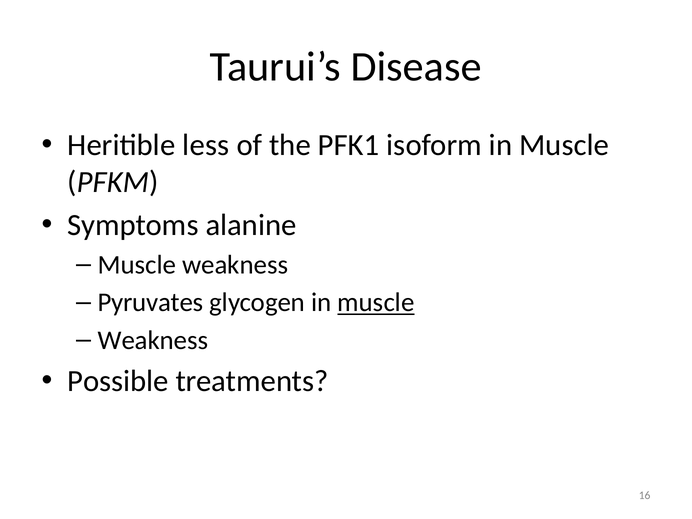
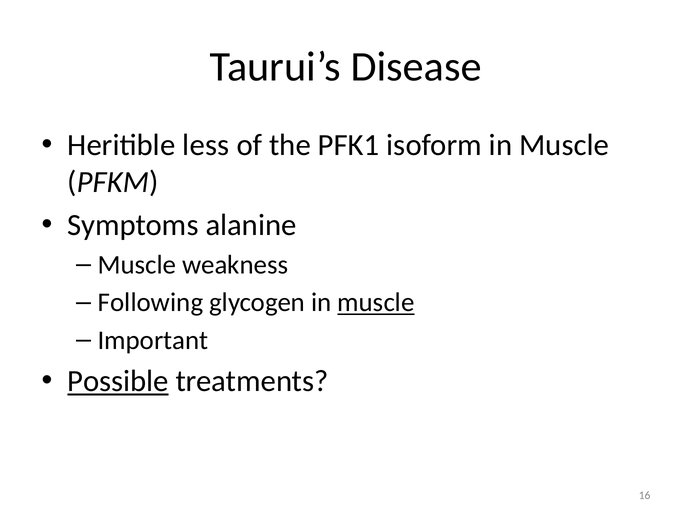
Pyruvates: Pyruvates -> Following (150, 303)
Weakness: Weakness -> Important (153, 340)
Possible underline: none -> present (118, 381)
